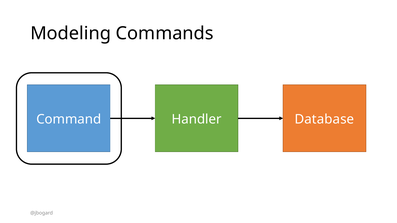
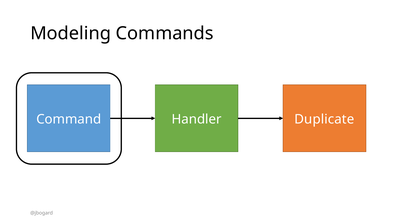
Database: Database -> Duplicate (324, 119)
